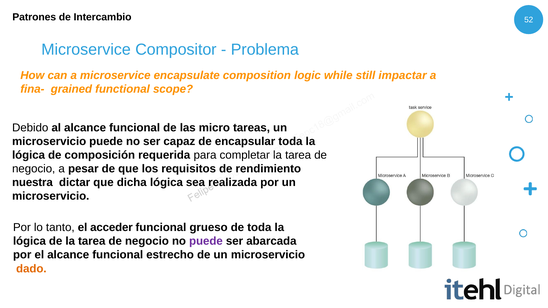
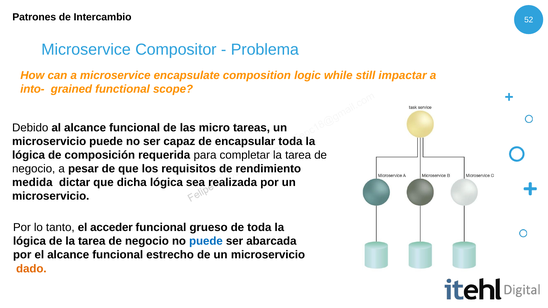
fina-: fina- -> into- (32, 89)
nuestra: nuestra -> medida (32, 183)
puede colour: purple -> blue (206, 241)
